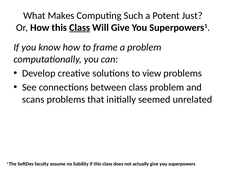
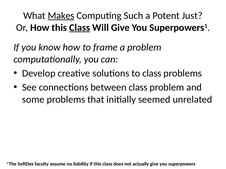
Makes underline: none -> present (61, 16)
to view: view -> class (152, 74)
scans: scans -> some (33, 100)
